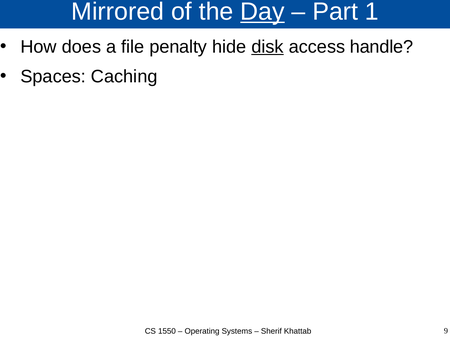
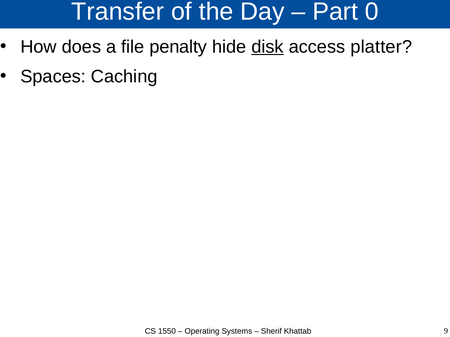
Mirrored: Mirrored -> Transfer (118, 12)
Day underline: present -> none (262, 12)
1: 1 -> 0 (372, 12)
handle: handle -> platter (381, 47)
